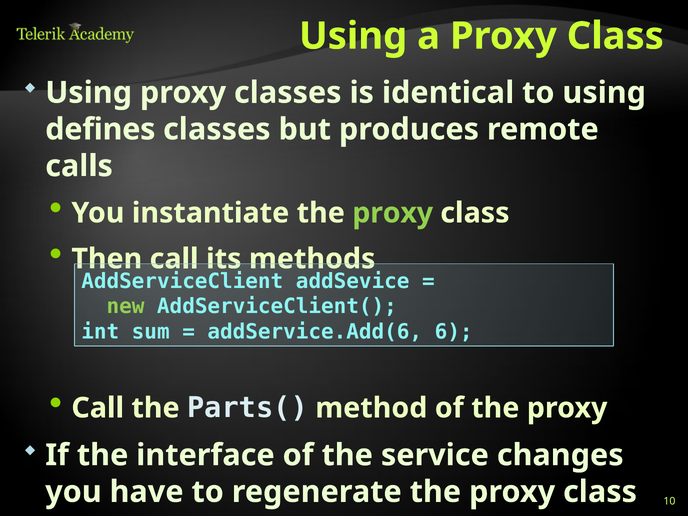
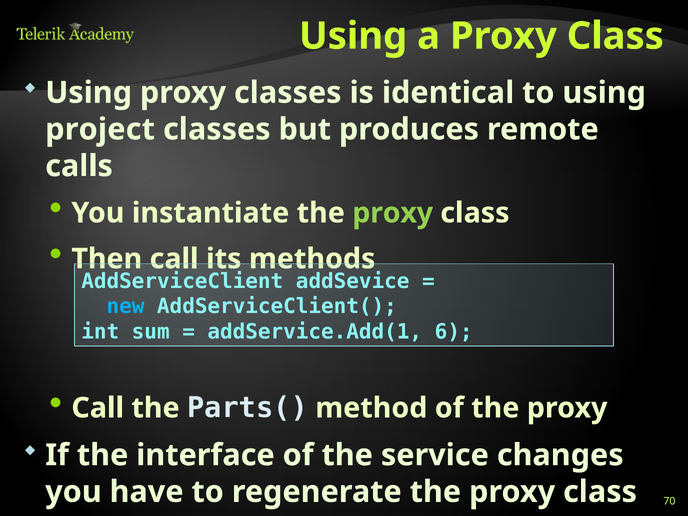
defines: defines -> project (100, 129)
new colour: light green -> light blue (125, 306)
addService.Add(6: addService.Add(6 -> addService.Add(1 (315, 332)
10: 10 -> 70 (669, 502)
